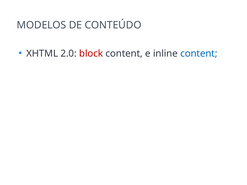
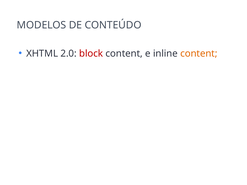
content colour: blue -> orange (199, 54)
